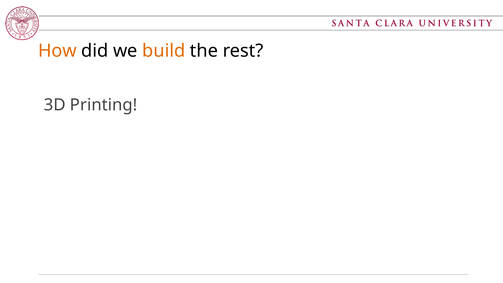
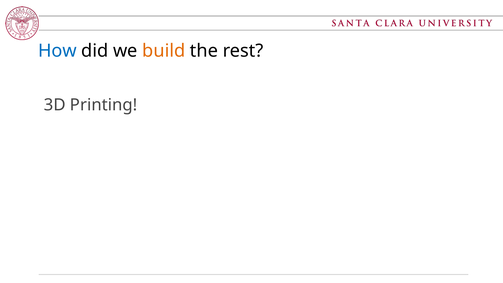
How colour: orange -> blue (57, 51)
